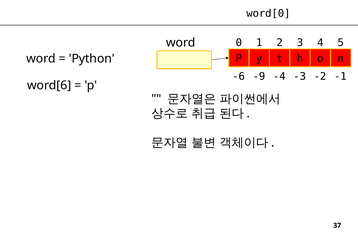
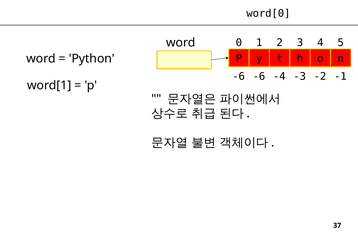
-6 -9: -9 -> -6 (259, 76)
word[6: word[6 -> word[1 (49, 85)
